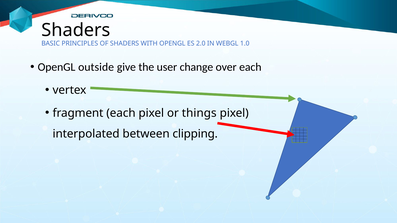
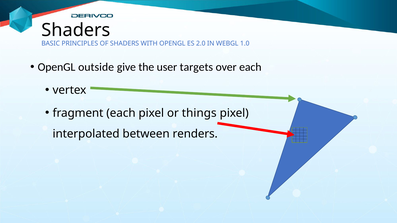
change: change -> targets (196, 67)
clipping: clipping -> renders (195, 134)
